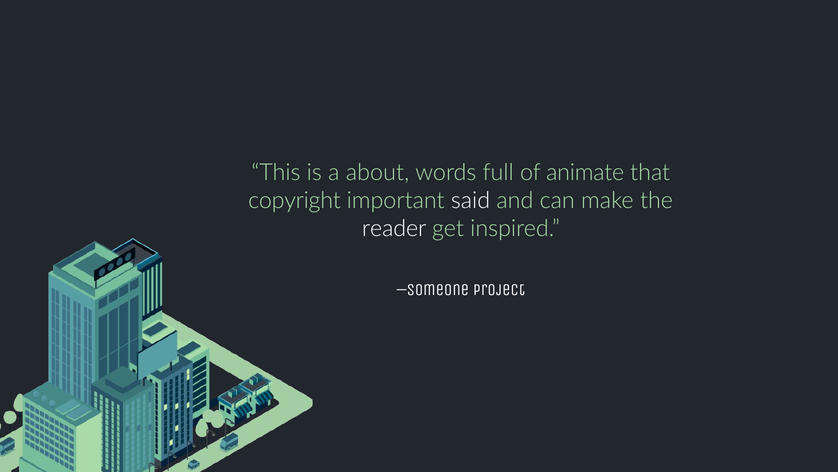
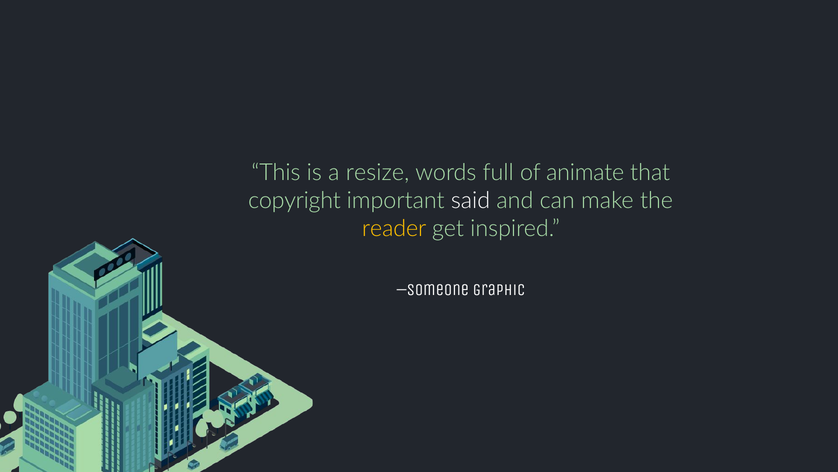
about: about -> resize (378, 172)
reader colour: white -> yellow (394, 228)
project: project -> graphic (499, 290)
